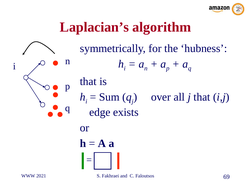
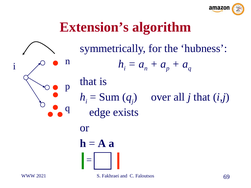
Laplacian’s: Laplacian’s -> Extension’s (94, 27)
